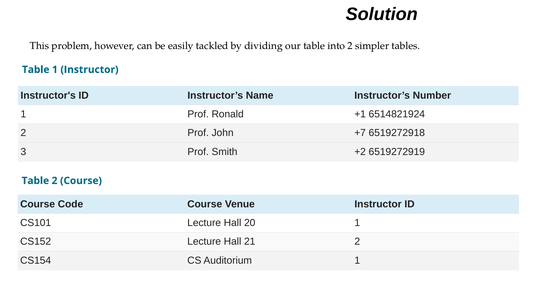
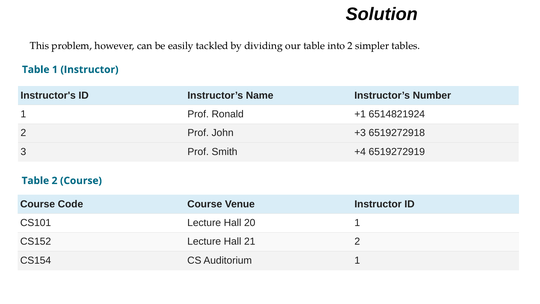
+7: +7 -> +3 (360, 133)
+2: +2 -> +4 (360, 152)
